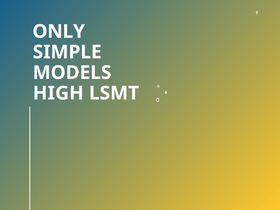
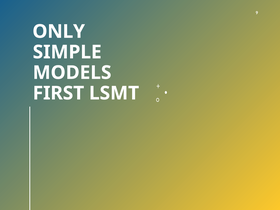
HIGH: HIGH -> FIRST (58, 93)
